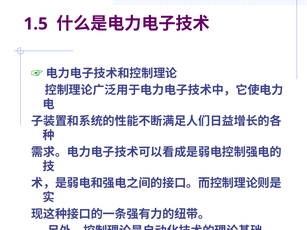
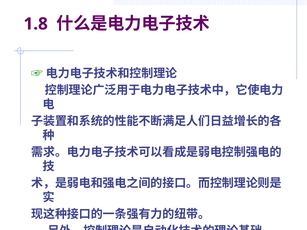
1.5: 1.5 -> 1.8 (36, 24)
